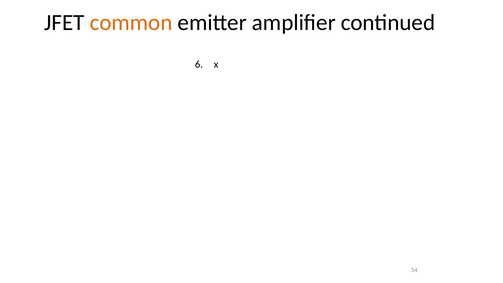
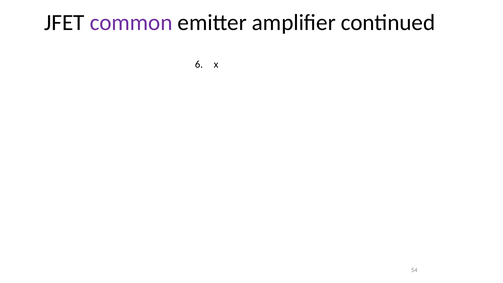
common colour: orange -> purple (131, 22)
